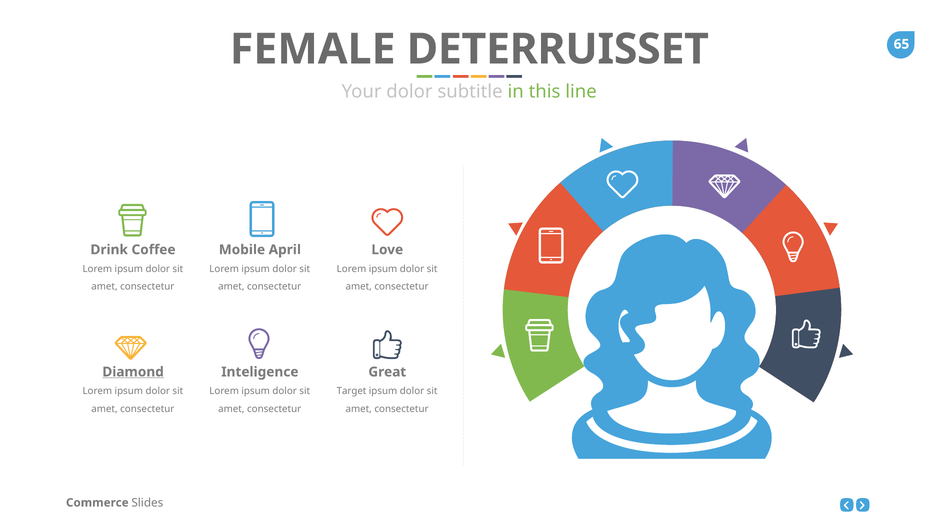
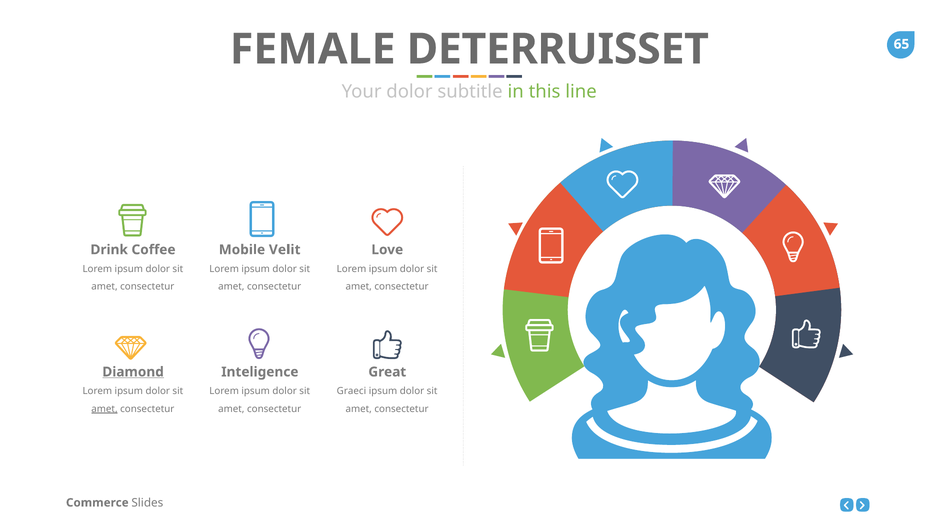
April: April -> Velit (285, 250)
Target: Target -> Graeci (351, 391)
amet underline: none -> present (104, 409)
